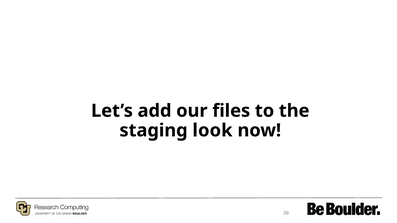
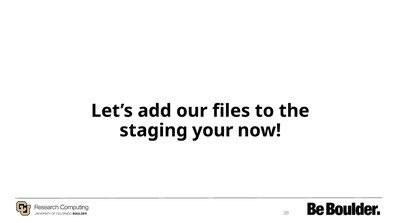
look: look -> your (213, 131)
